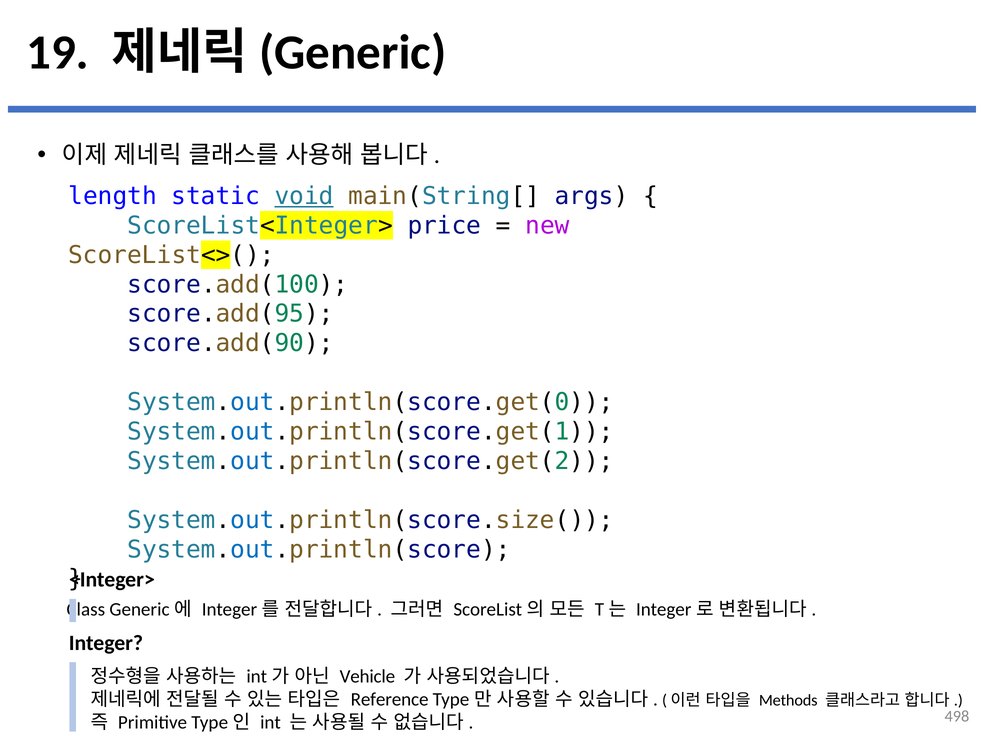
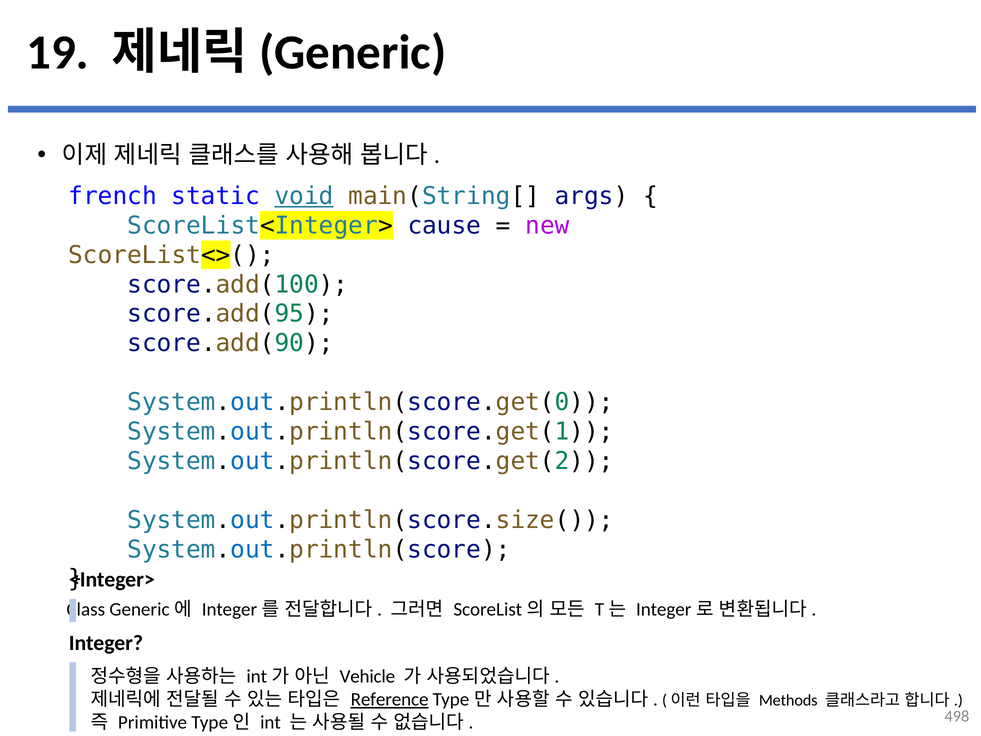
length: length -> french (113, 196)
price: price -> cause (444, 225)
Reference underline: none -> present (390, 699)
